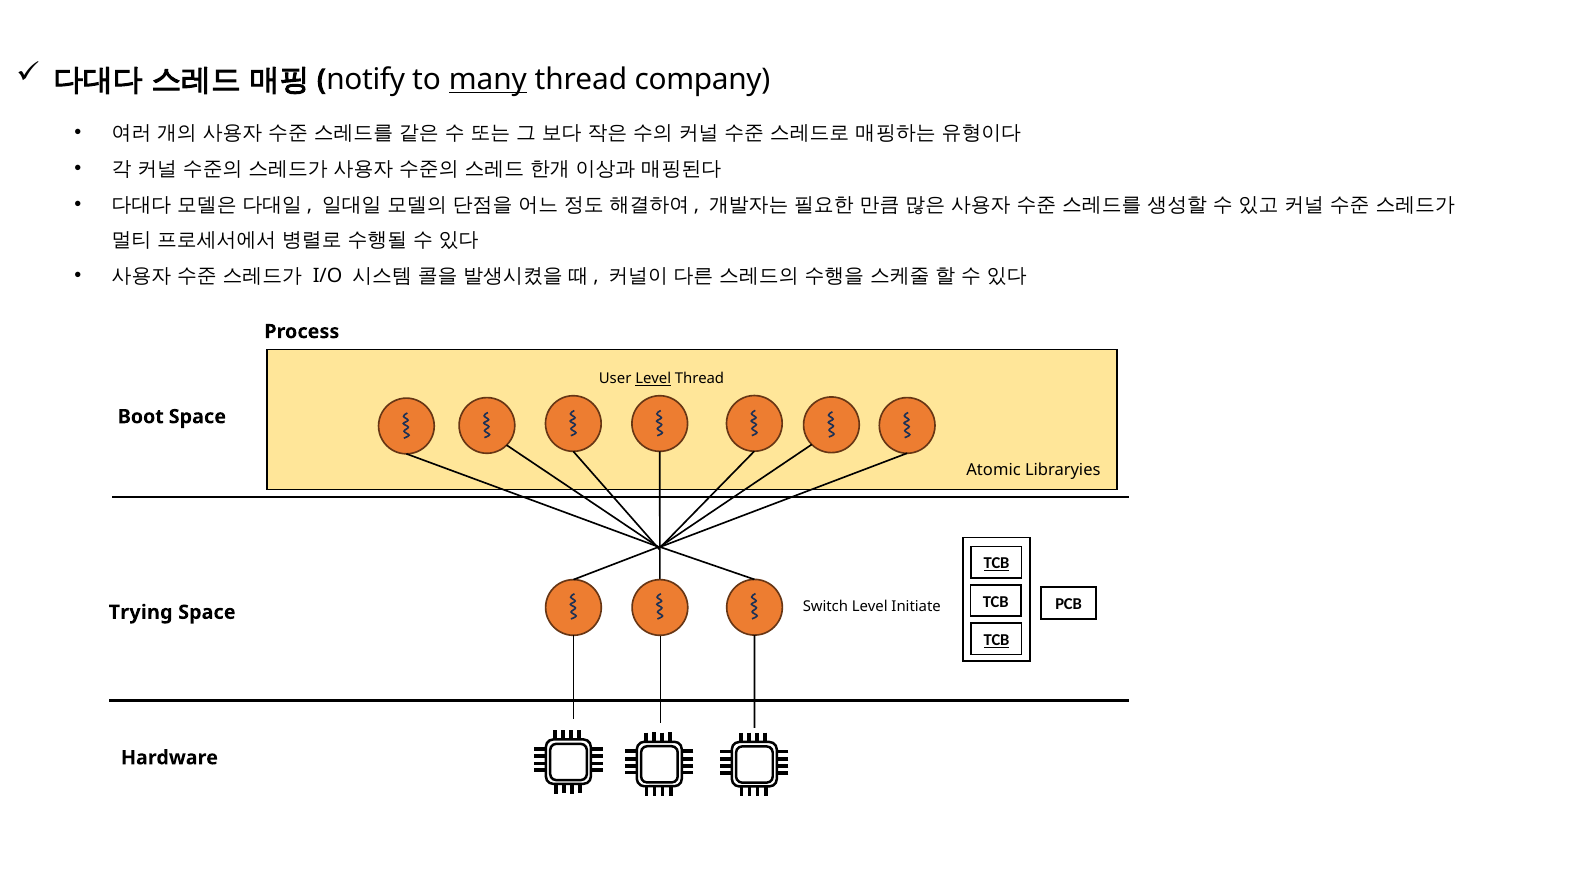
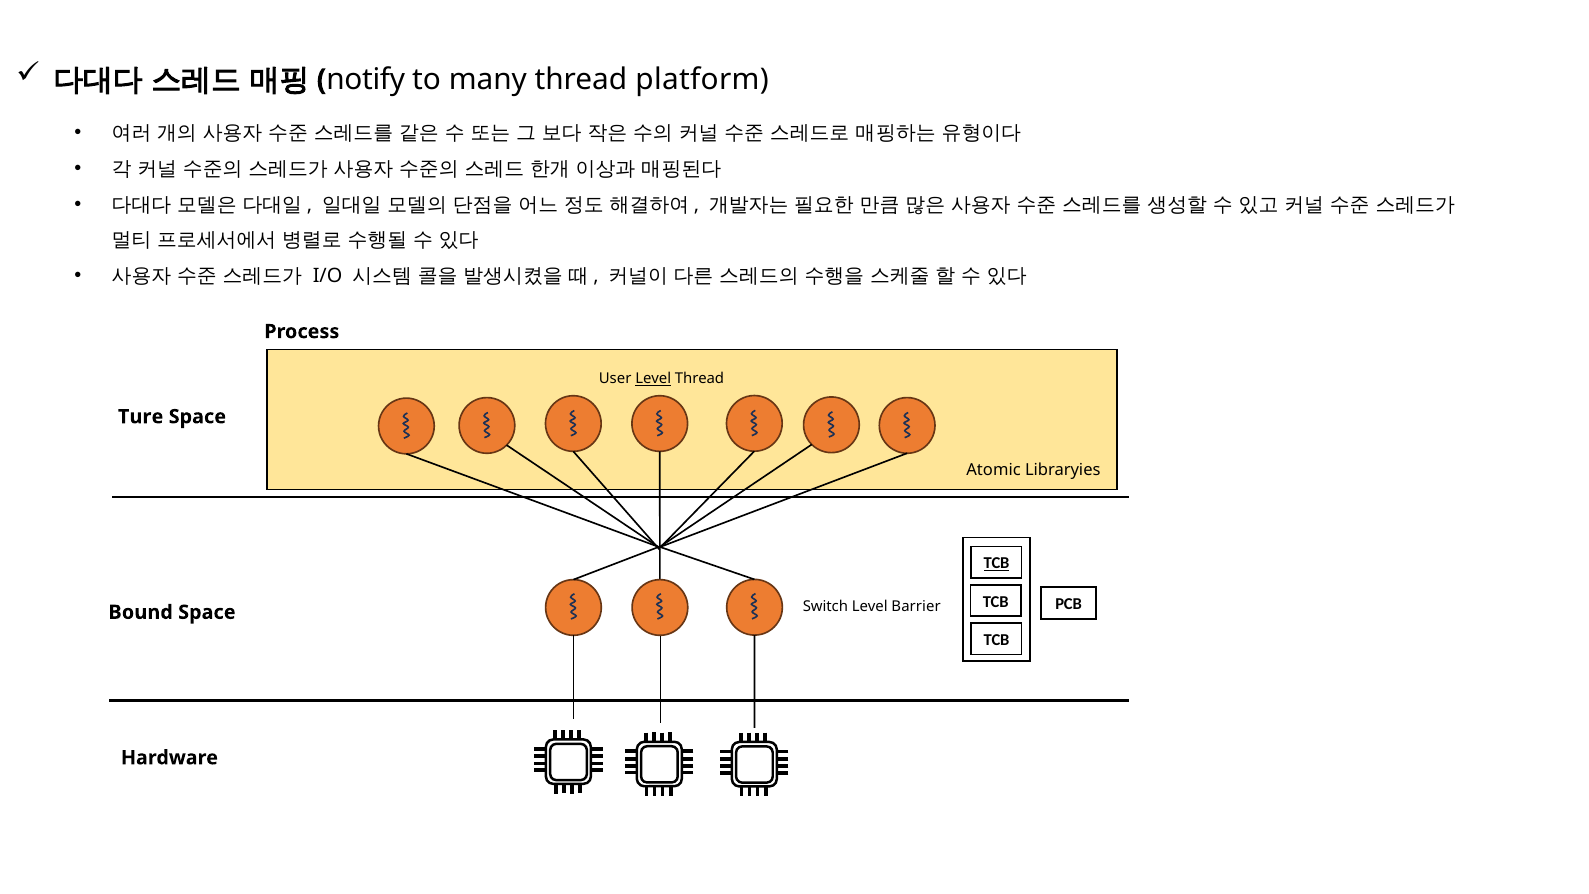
many underline: present -> none (488, 80)
company: company -> platform (702, 80)
Boot: Boot -> Ture (141, 417)
Initiate: Initiate -> Barrier (916, 607)
Trying: Trying -> Bound (141, 612)
TCB underline: present -> none (997, 640)
